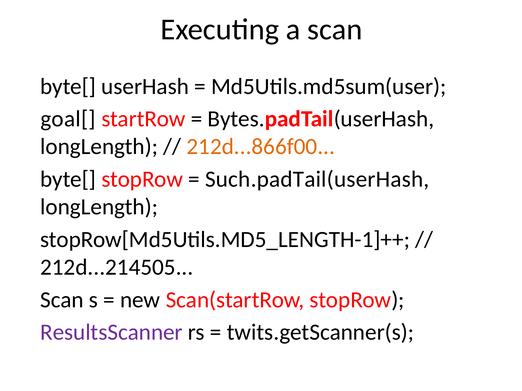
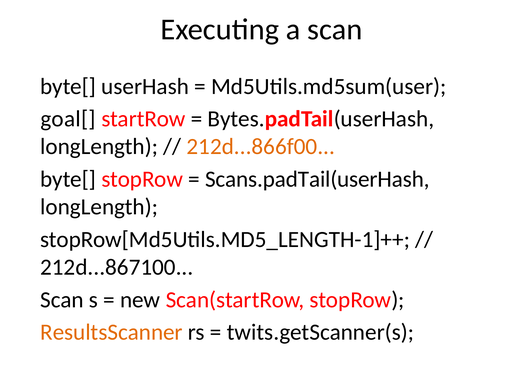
Such.padTail(userHash: Such.padTail(userHash -> Scans.padTail(userHash (317, 179)
212d...214505: 212d...214505 -> 212d...867100 (117, 268)
ResultsScanner colour: purple -> orange (111, 333)
